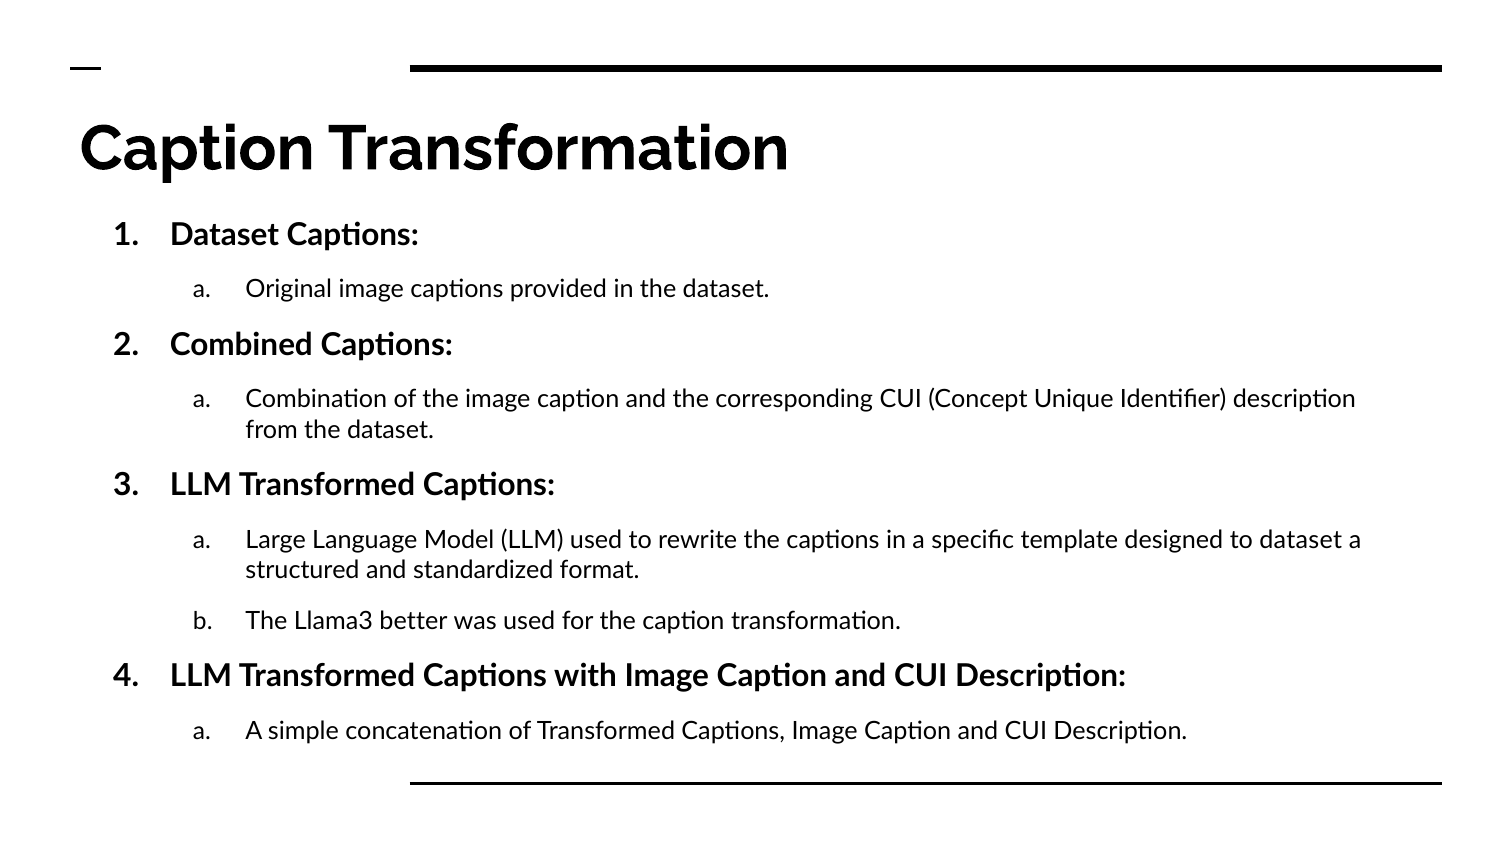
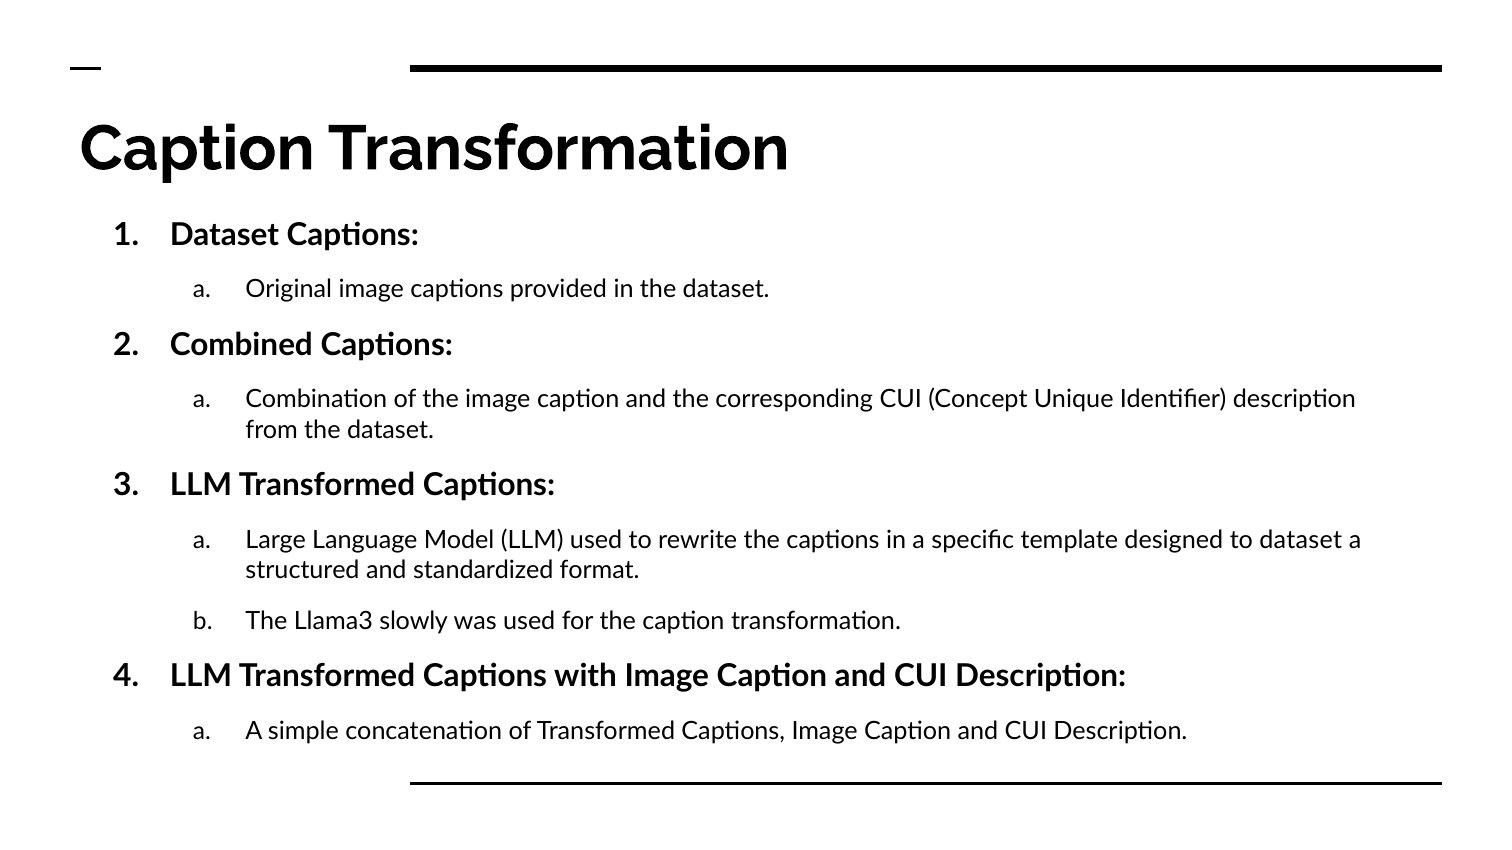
better: better -> slowly (414, 622)
